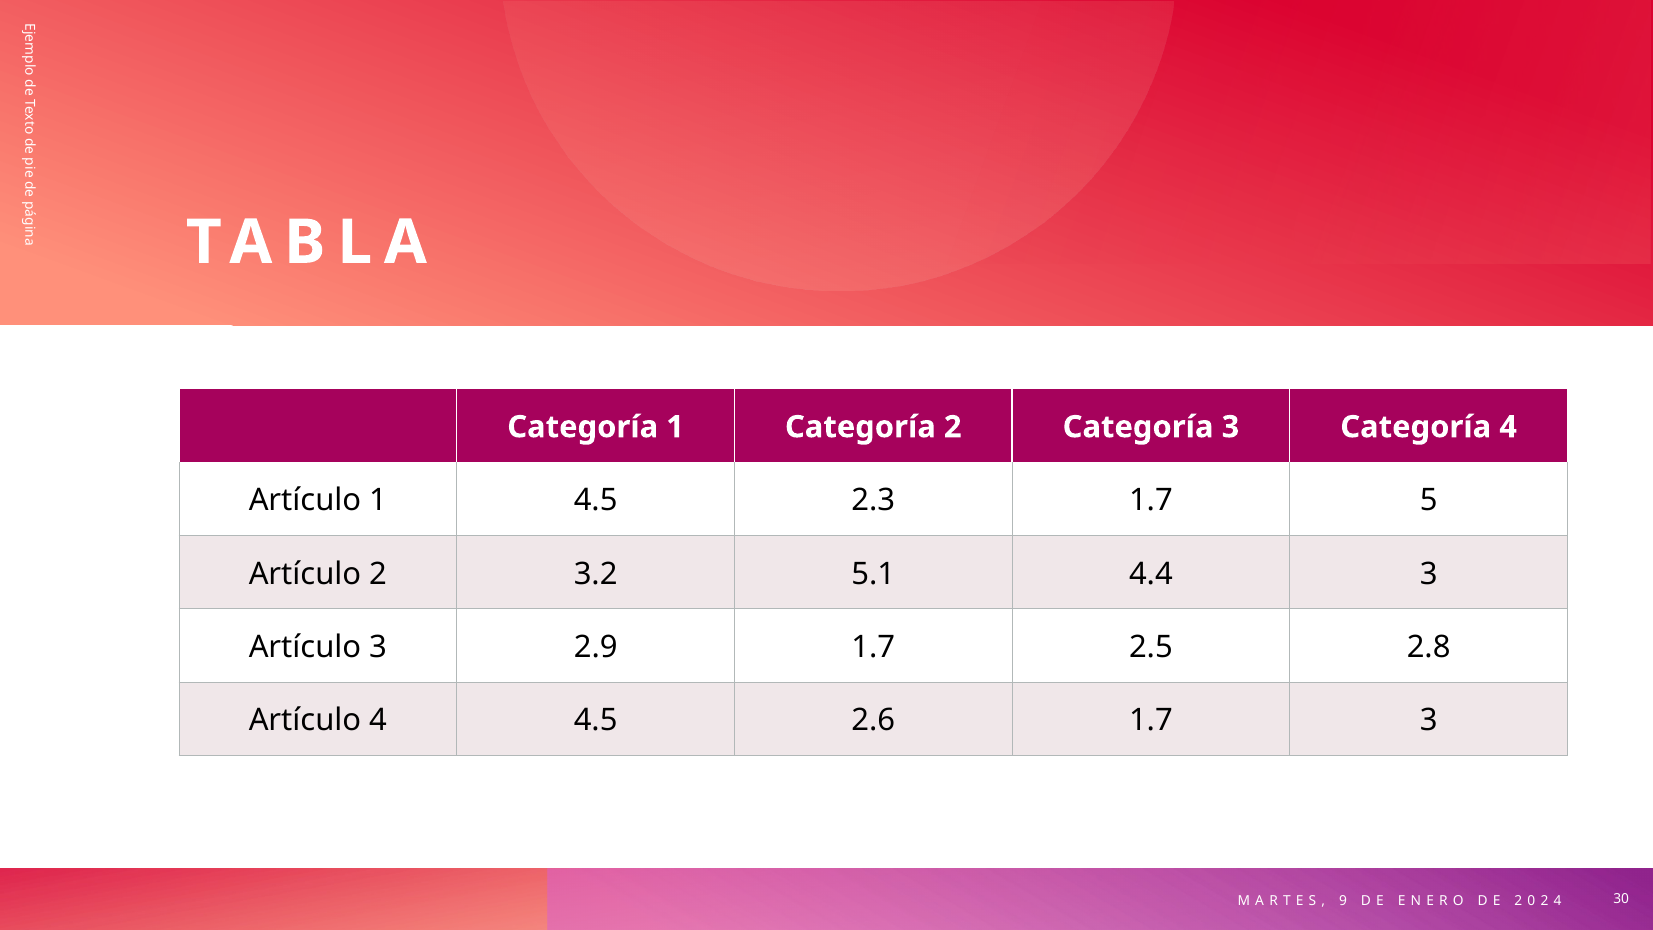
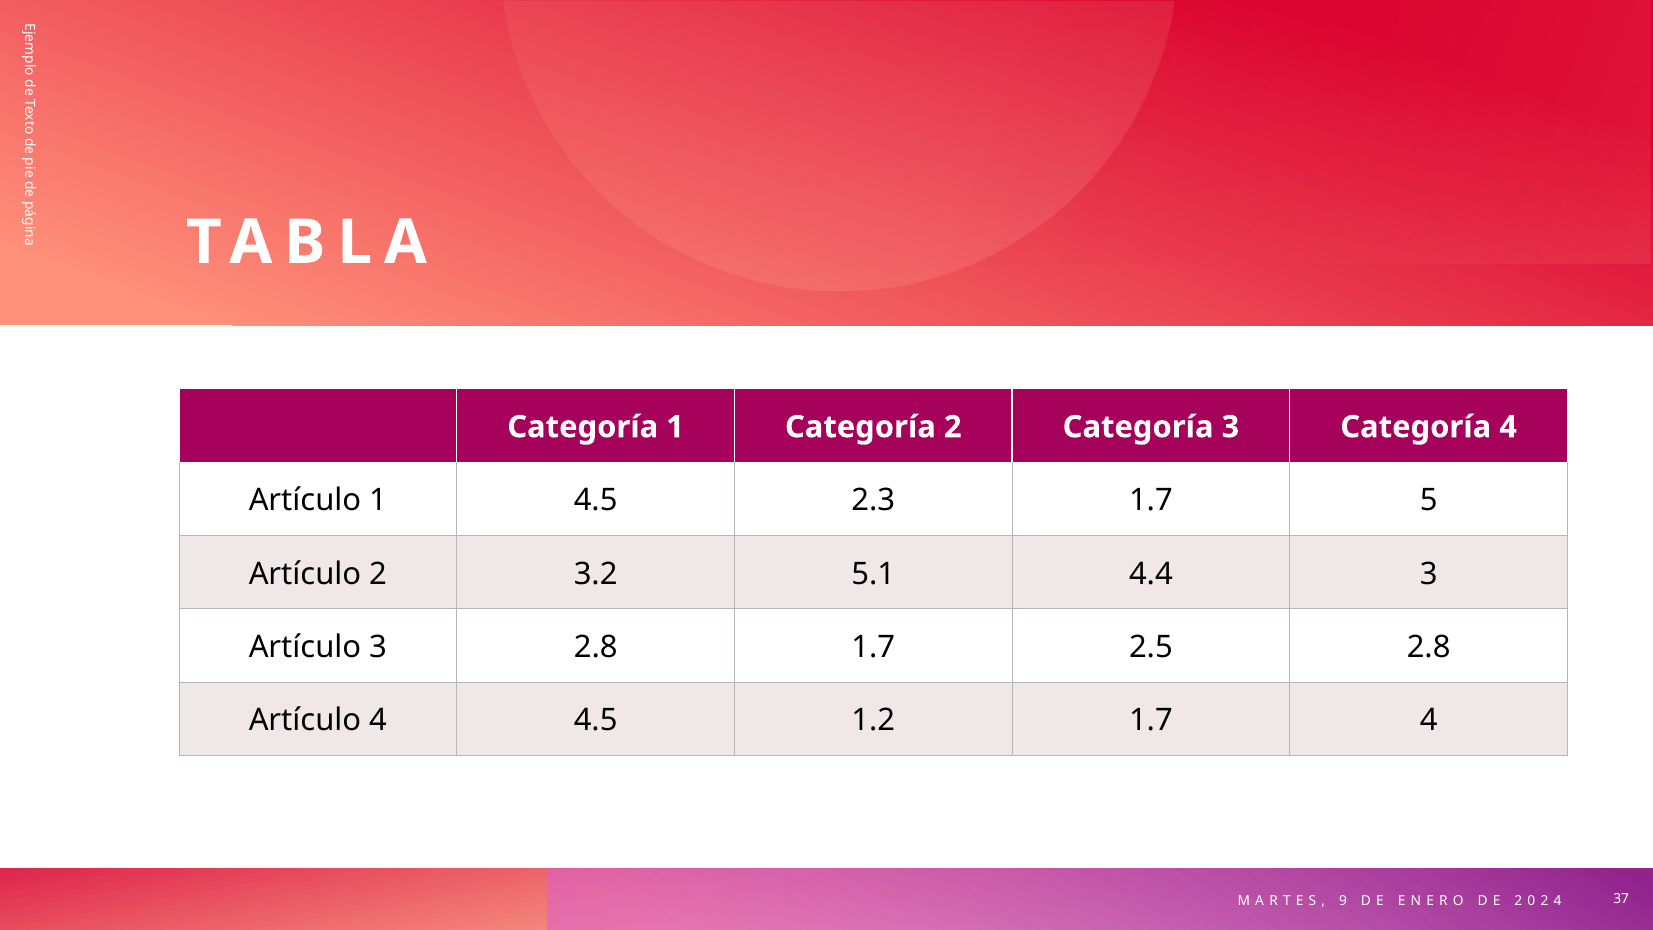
3 2.9: 2.9 -> 2.8 (596, 647)
2.6: 2.6 -> 1.2 (873, 721)
1.7 3: 3 -> 4 (1429, 721)
30: 30 -> 37 (1621, 899)
